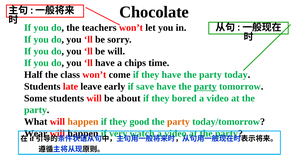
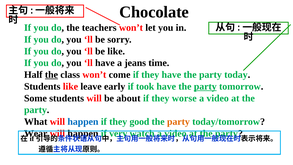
be will: will -> like (116, 51)
chips: chips -> jeans (135, 63)
the underline: none -> present (51, 75)
Students late: late -> like (70, 86)
save: save -> took (145, 86)
bored: bored -> worse (184, 98)
happen colour: orange -> blue (83, 122)
